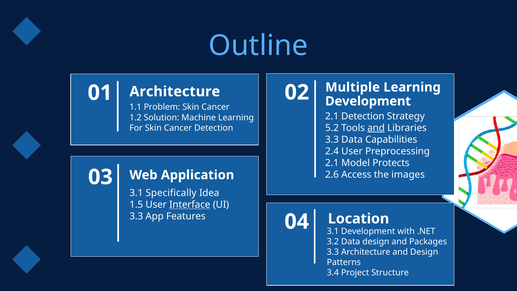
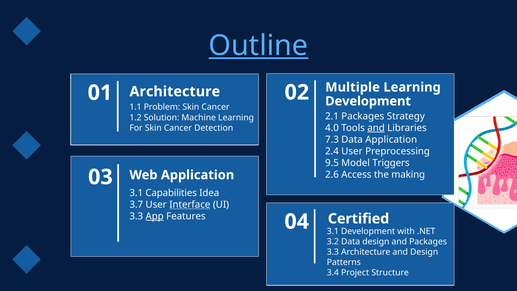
Outline underline: none -> present (258, 46)
2.1 Detection: Detection -> Packages (363, 116)
5.2: 5.2 -> 4.0 (332, 128)
3.3: 3.3 -> 7.3 (332, 139)
Data Capabilities: Capabilities -> Application (391, 139)
2.1: 2.1 -> 9.5 (332, 163)
Protects: Protects -> Triggers (391, 163)
images: images -> making (408, 174)
Specifically: Specifically -> Capabilities (171, 193)
1.5: 1.5 -> 3.7 (136, 205)
App underline: none -> present (155, 216)
Location: Location -> Certified (359, 219)
